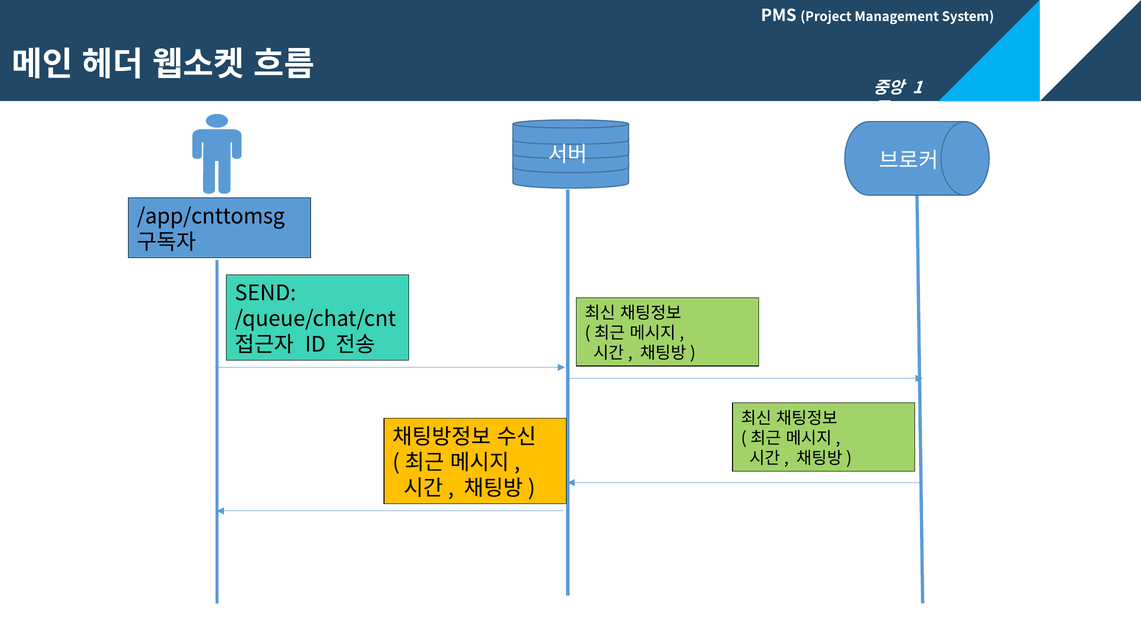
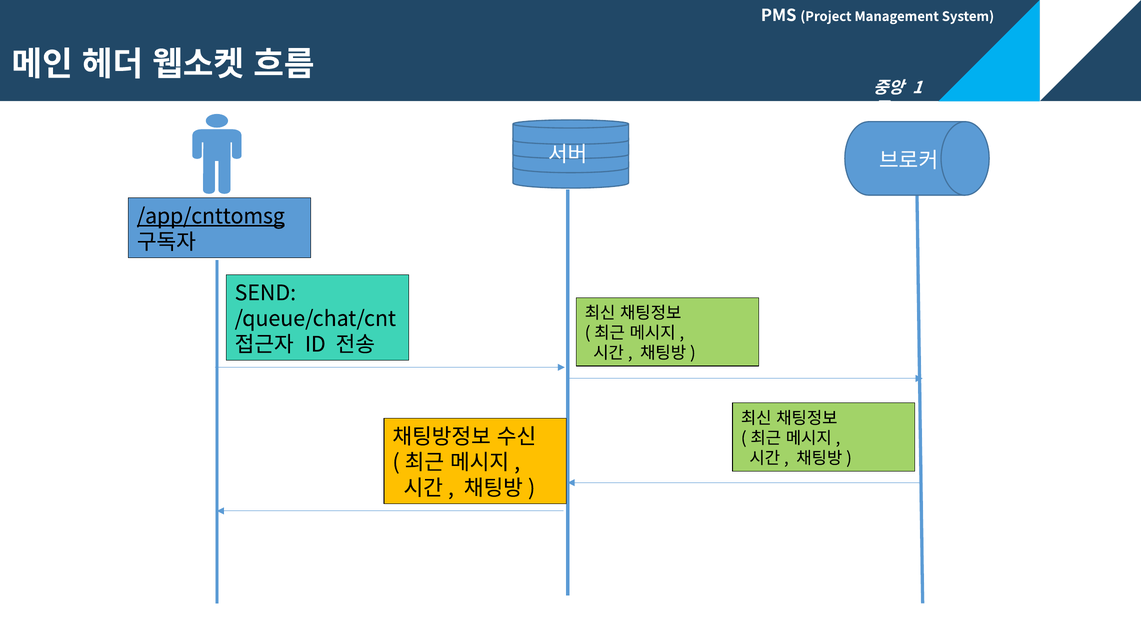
/app/cnttomsg underline: none -> present (211, 216)
